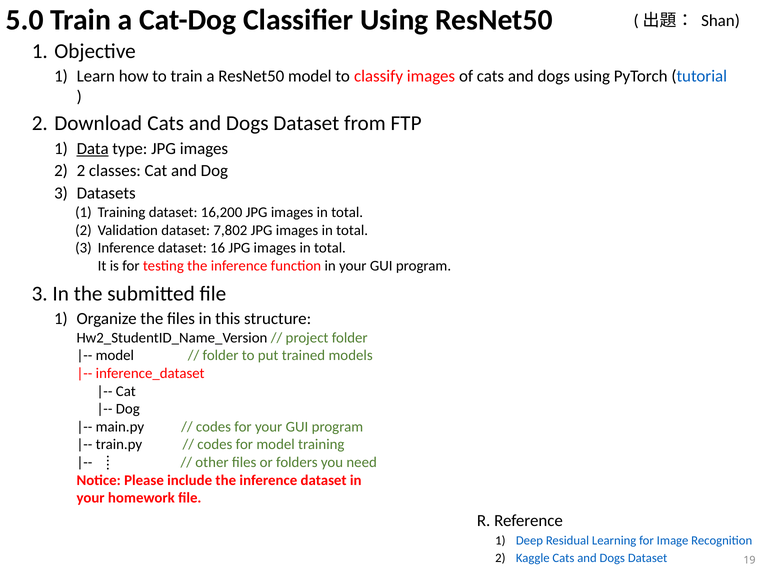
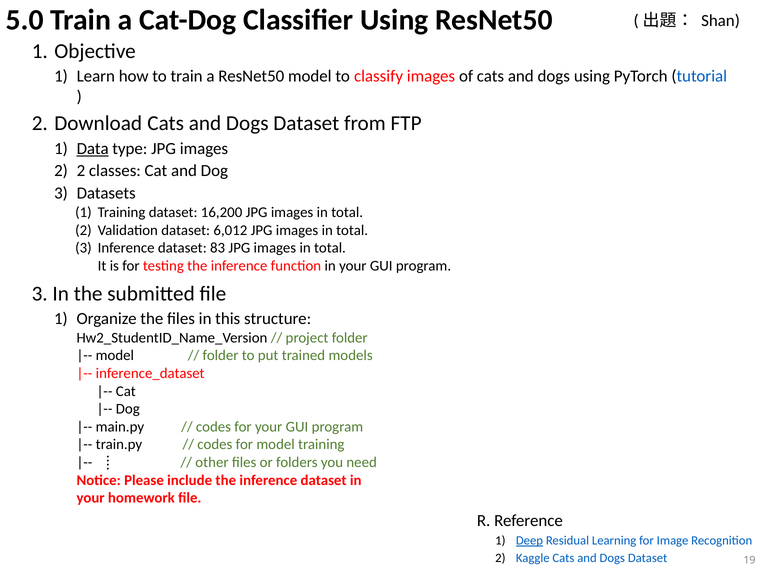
7,802: 7,802 -> 6,012 (230, 230)
16: 16 -> 83 (218, 248)
Deep underline: none -> present (529, 541)
